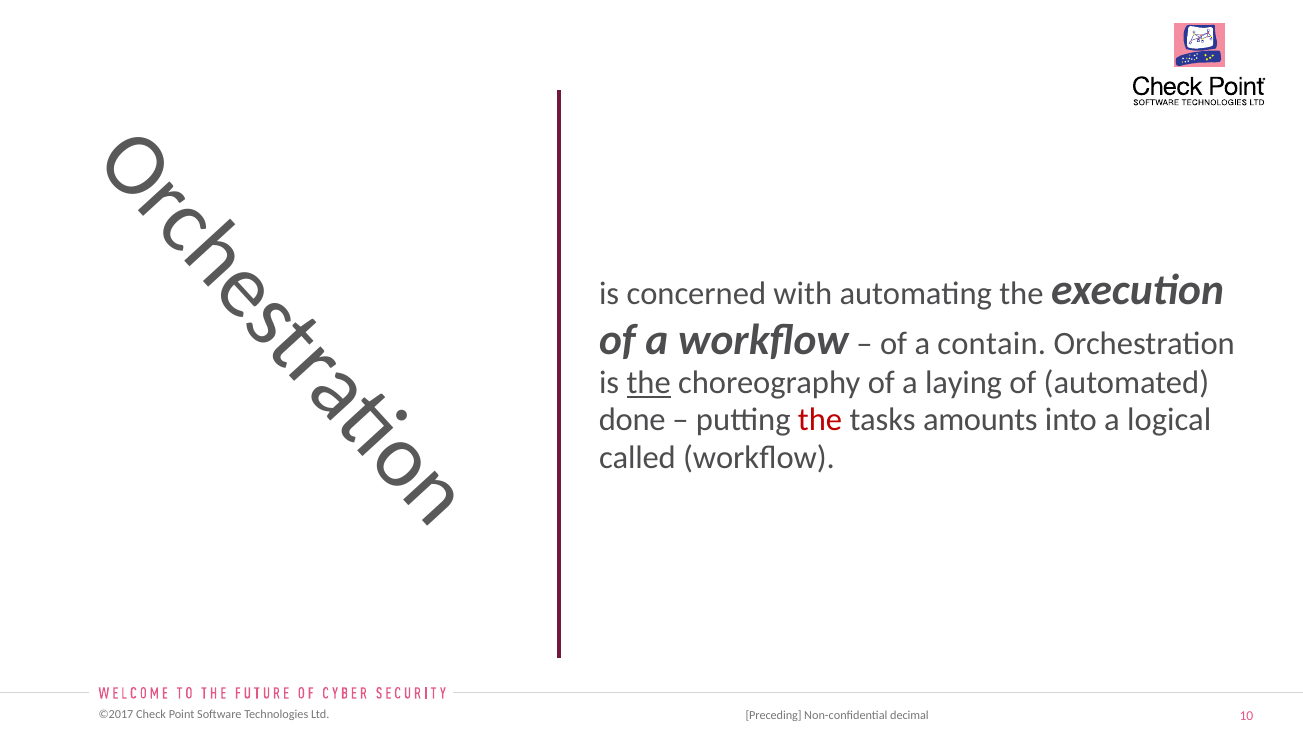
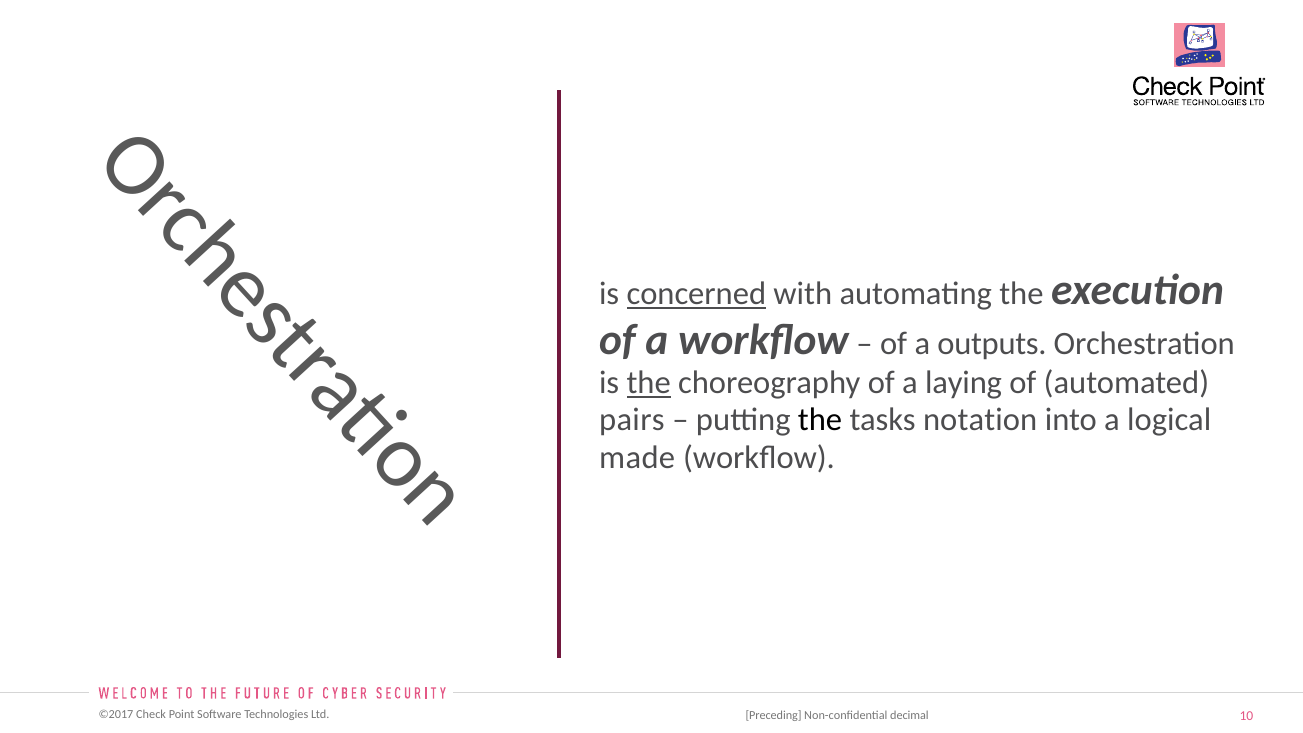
concerned underline: none -> present (696, 294)
contain: contain -> outputs (992, 344)
done: done -> pairs (632, 420)
the colour: red -> black (820, 420)
amounts: amounts -> notation (980, 420)
called: called -> made (637, 457)
